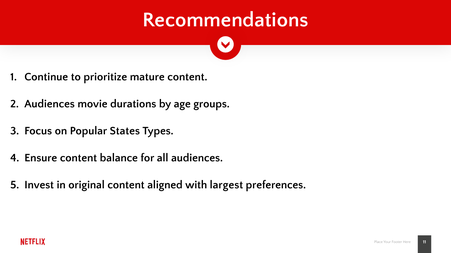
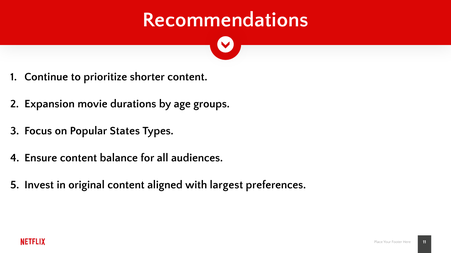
mature: mature -> shorter (147, 77)
Audiences: Audiences -> Expansion (50, 104)
